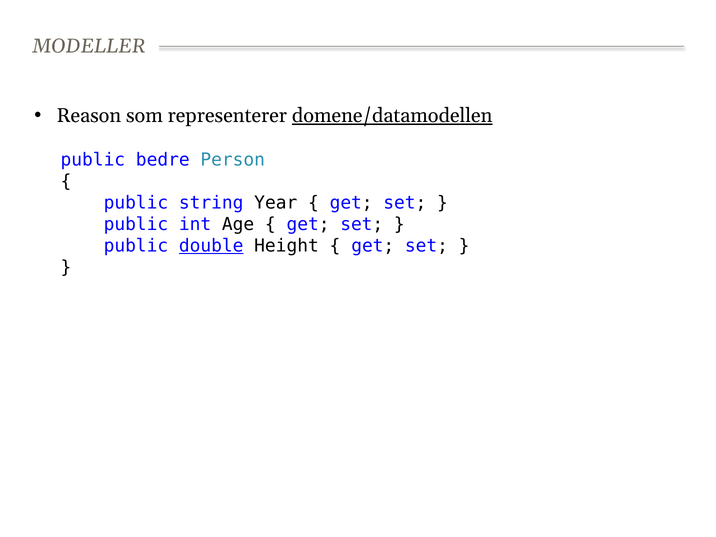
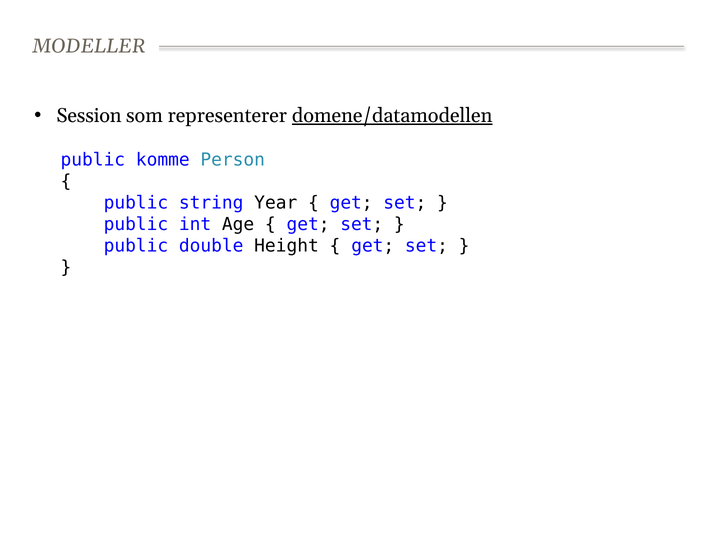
Reason: Reason -> Session (89, 116)
bedre: bedre -> komme (163, 160)
double underline: present -> none (211, 246)
